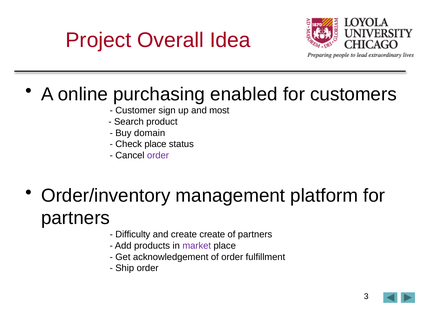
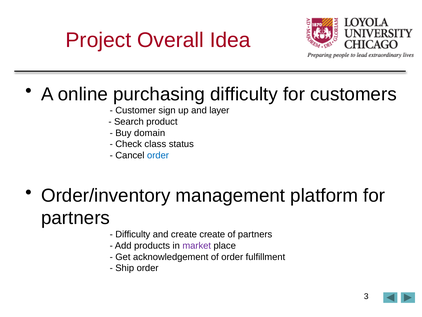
purchasing enabled: enabled -> difficulty (244, 94)
most: most -> layer (219, 110)
Check place: place -> class (155, 144)
order colour: purple -> blue (158, 155)
